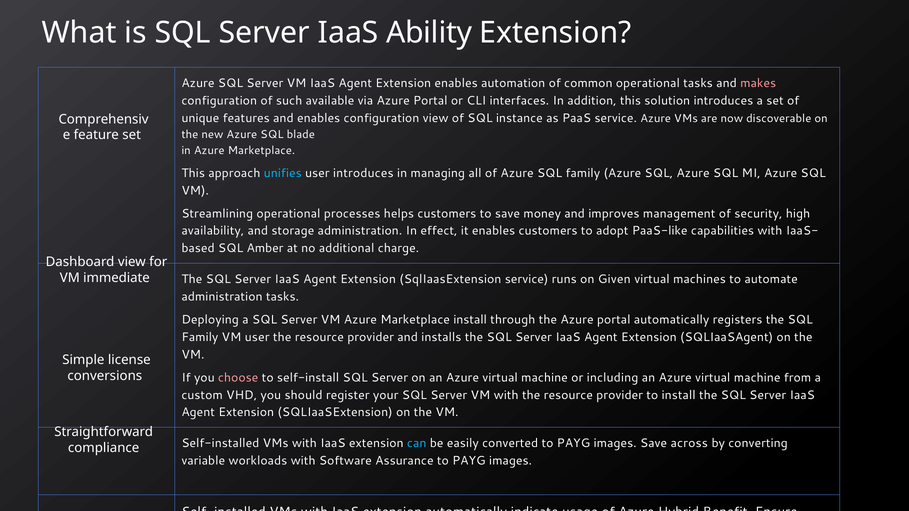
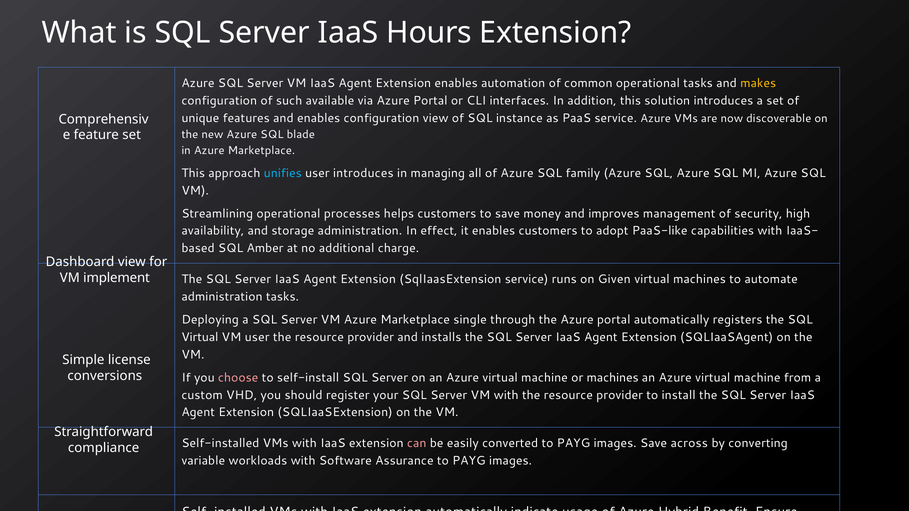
Ability: Ability -> Hours (429, 33)
makes colour: pink -> yellow (758, 83)
immediate: immediate -> implement (117, 278)
Marketplace install: install -> single (470, 320)
Family: Family -> Virtual (200, 337)
or including: including -> machines (613, 378)
can colour: light blue -> pink (417, 444)
